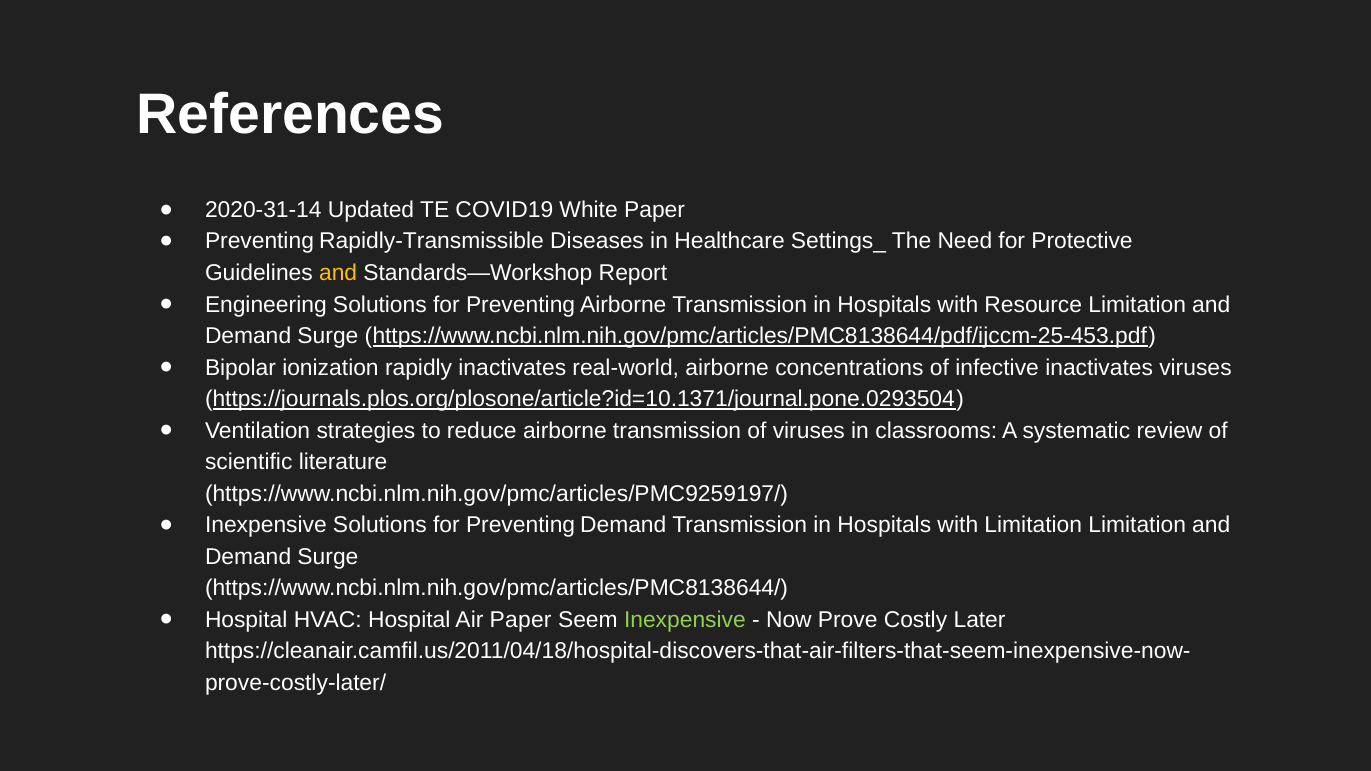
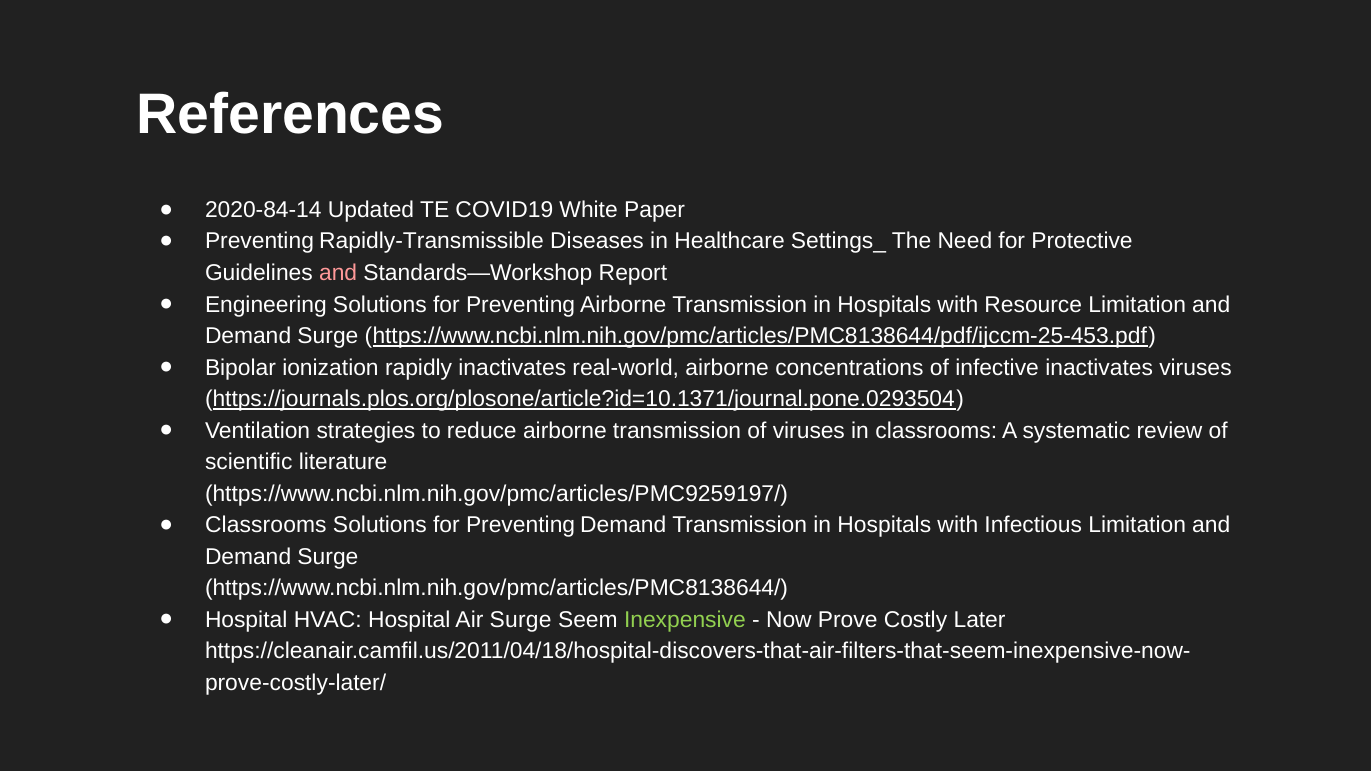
2020-31-14: 2020-31-14 -> 2020-84-14 (263, 210)
and colour: yellow -> pink (338, 273)
Inexpensive: Inexpensive -> Classrooms (266, 525)
with Limitation: Limitation -> Infectious (1033, 525)
Air Paper: Paper -> Surge (521, 620)
